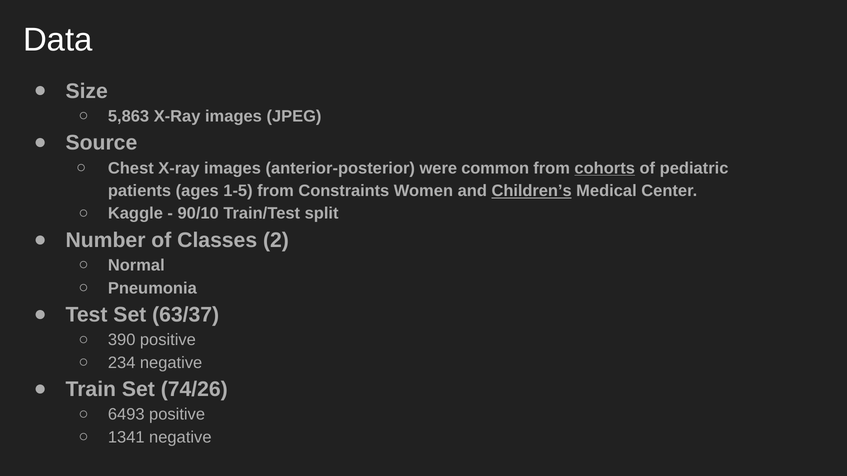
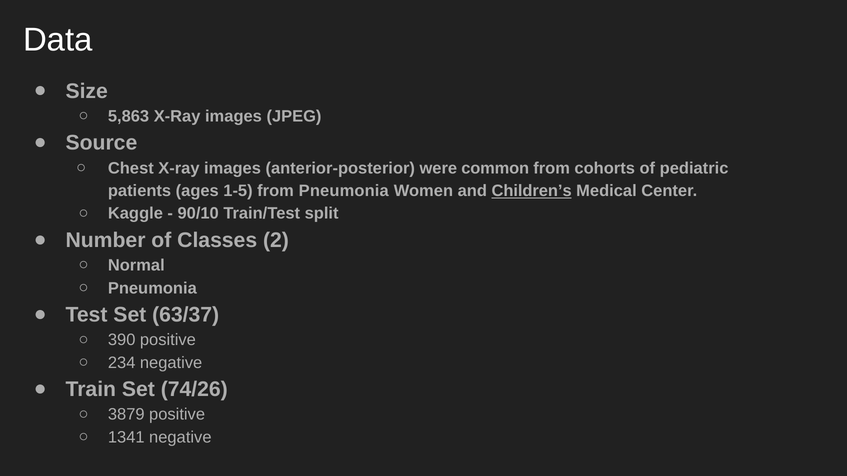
cohorts underline: present -> none (605, 168)
from Constraints: Constraints -> Pneumonia (344, 191)
6493: 6493 -> 3879 (126, 415)
